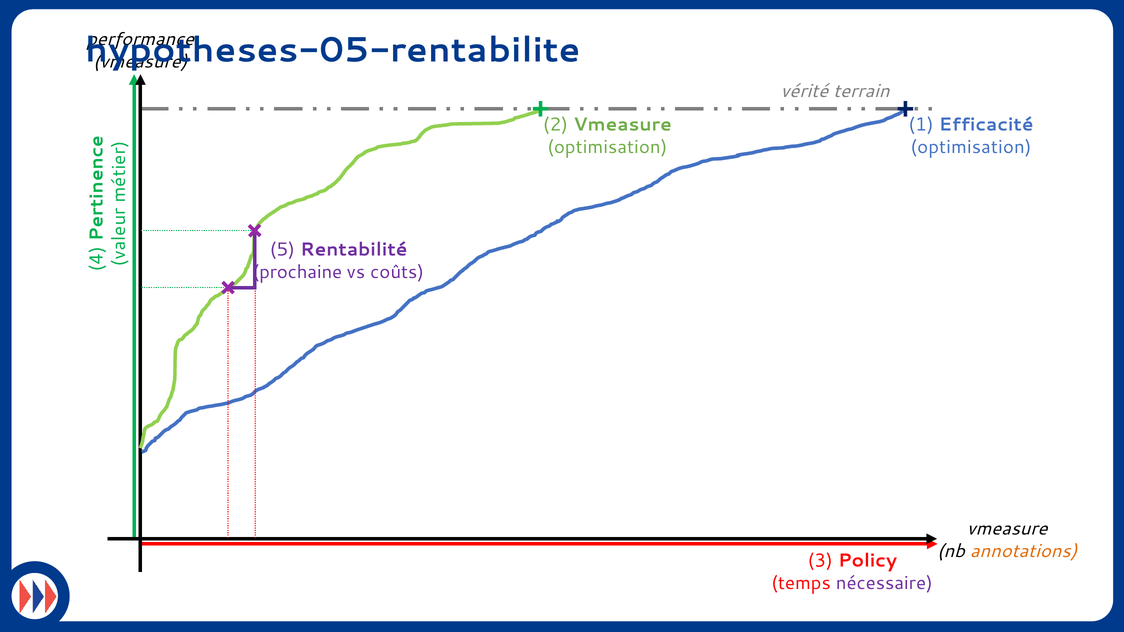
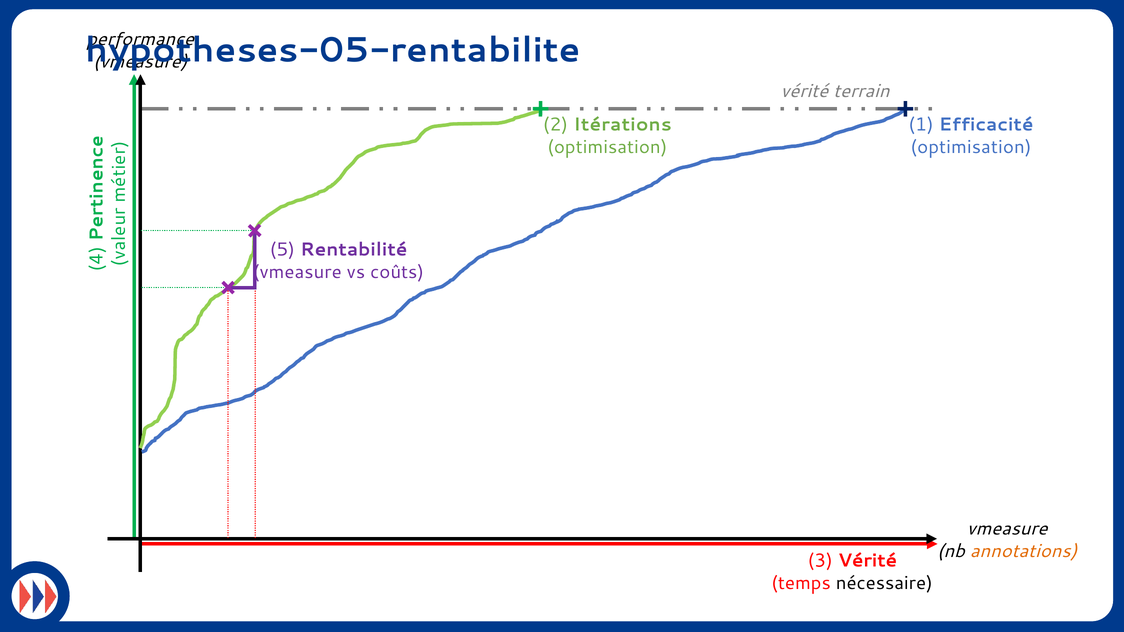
2 Vmeasure: Vmeasure -> Itérations (622, 125)
prochaine: prochaine -> vmeasure (297, 272)
3 Policy: Policy -> Vérité (868, 561)
nécessaire colour: purple -> black (884, 583)
